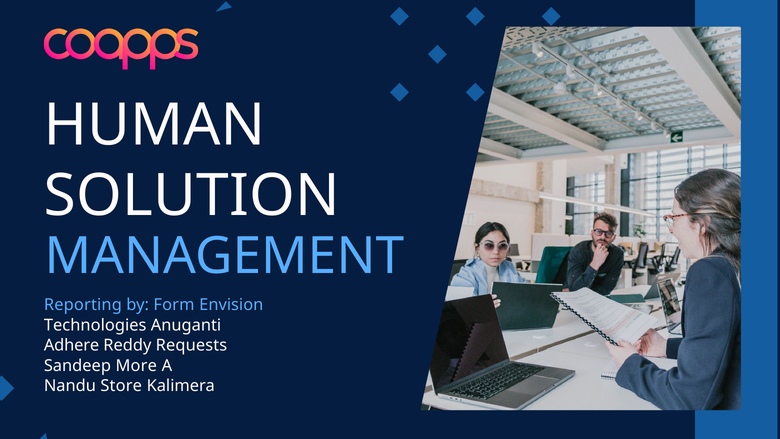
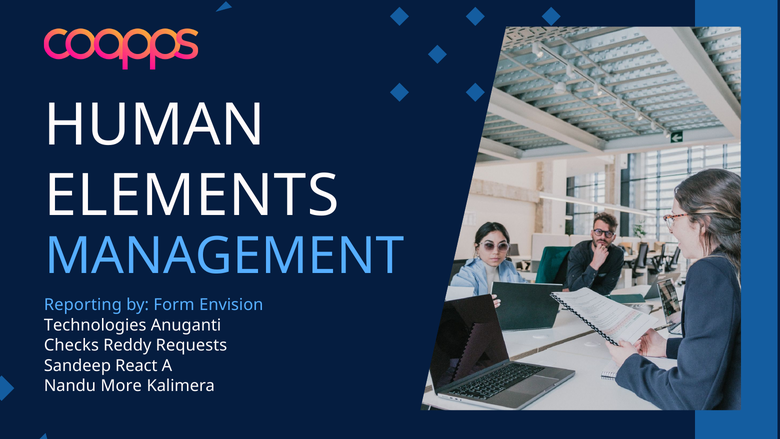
SOLUTION: SOLUTION -> ELEMENTS (192, 196)
Adhere: Adhere -> Checks (71, 345)
More: More -> React (136, 365)
Store: Store -> More (121, 386)
